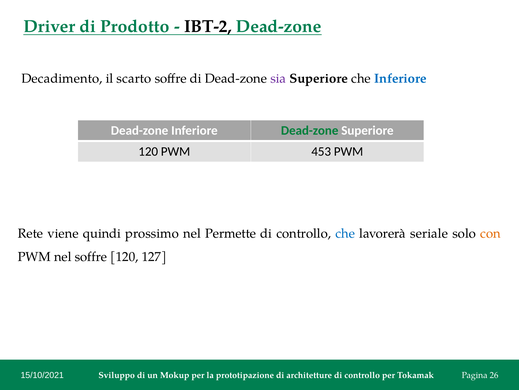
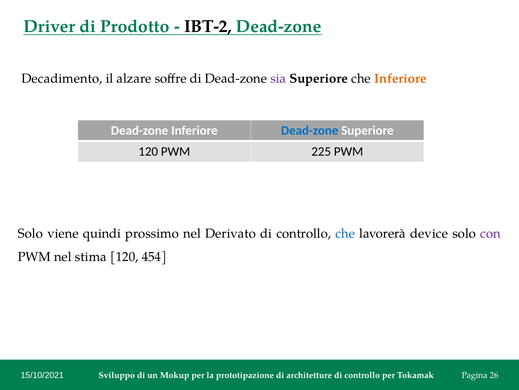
scarto: scarto -> alzare (134, 78)
Inferiore colour: blue -> orange (400, 78)
Dead-zone colour: green -> blue (310, 130)
453: 453 -> 225 (321, 151)
Rete: Rete -> Solo (30, 233)
Permette: Permette -> Derivato (231, 233)
seriale: seriale -> device (429, 233)
con colour: orange -> purple (490, 233)
nel soffre: soffre -> stima (91, 256)
127: 127 -> 454 (154, 256)
